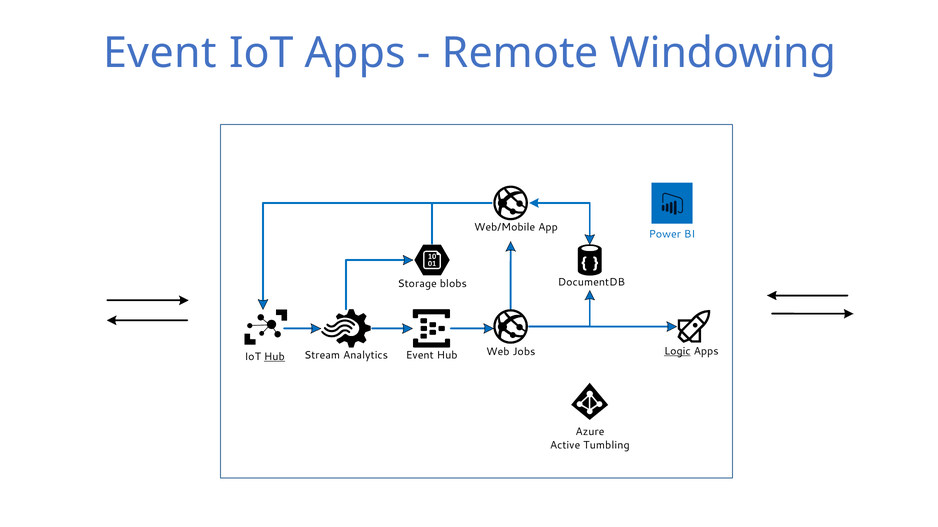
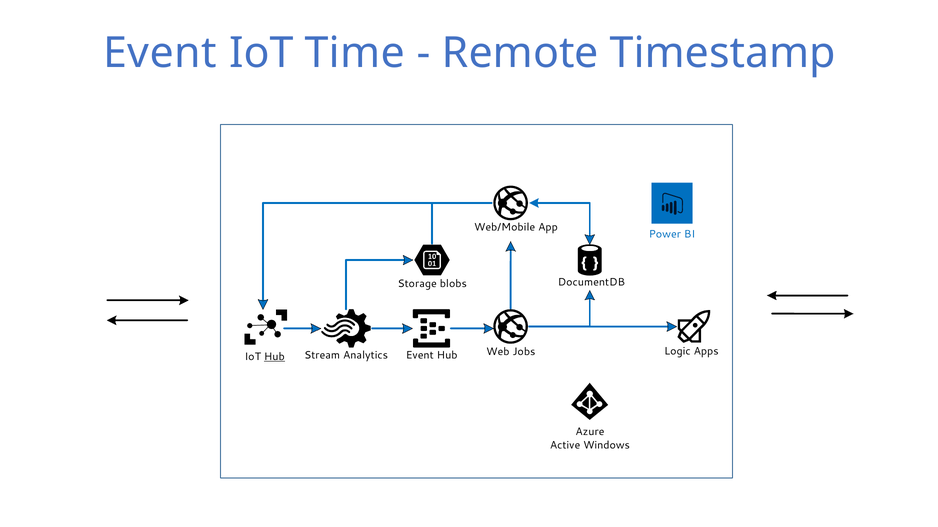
IoT Apps: Apps -> Time (355, 53)
Windowing: Windowing -> Timestamp (723, 53)
Logic underline: present -> none (677, 352)
Tumbling: Tumbling -> Windows (607, 445)
